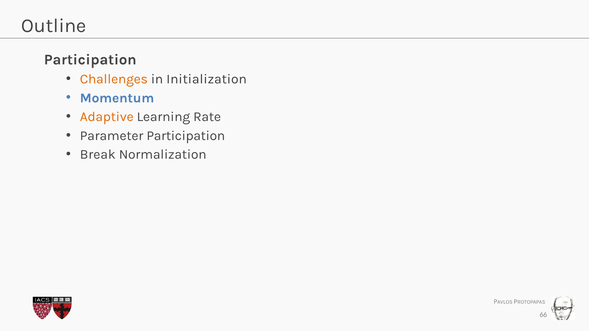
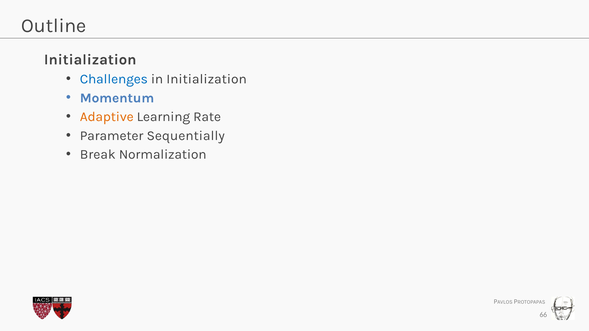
Participation: Participation -> Initialization (90, 60)
Challenges colour: orange -> blue (114, 79)
Parameter Participation: Participation -> Sequentially (186, 136)
